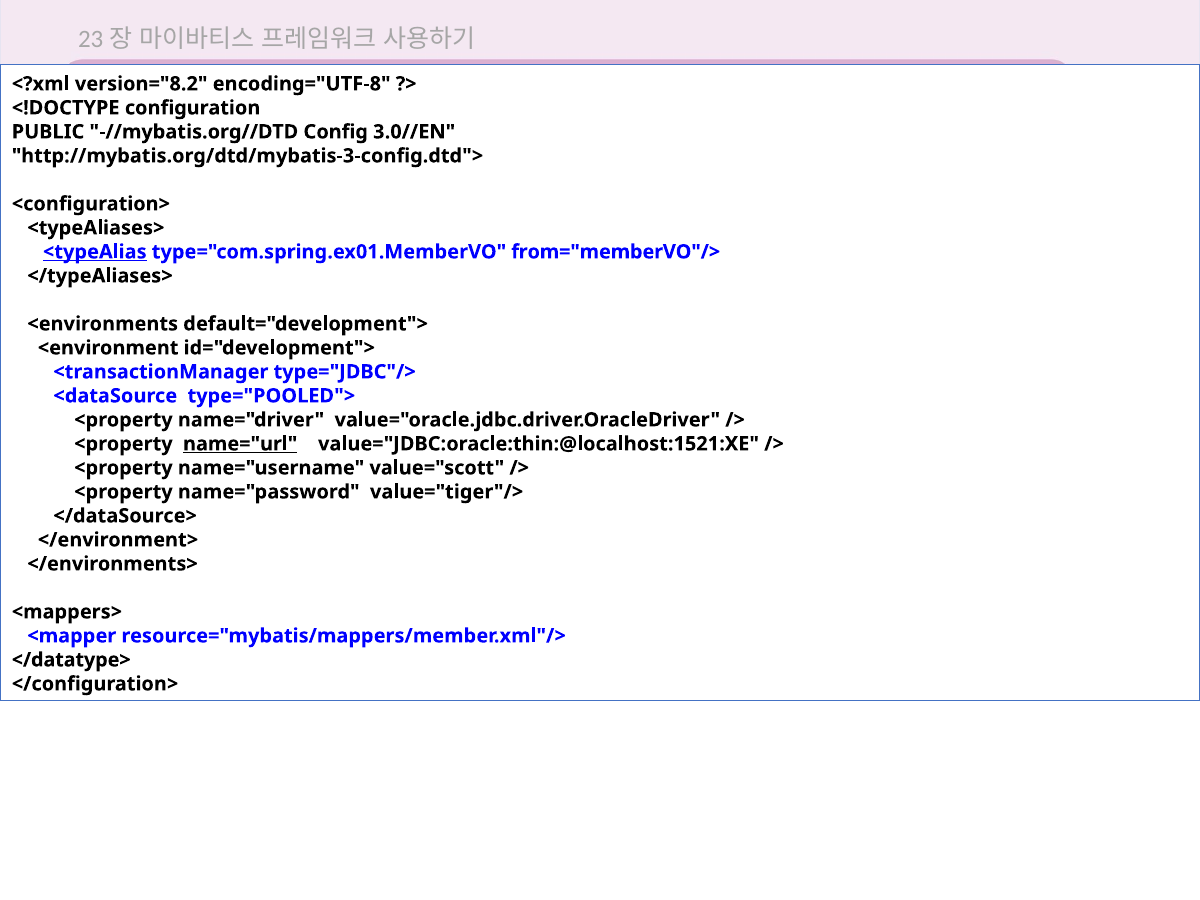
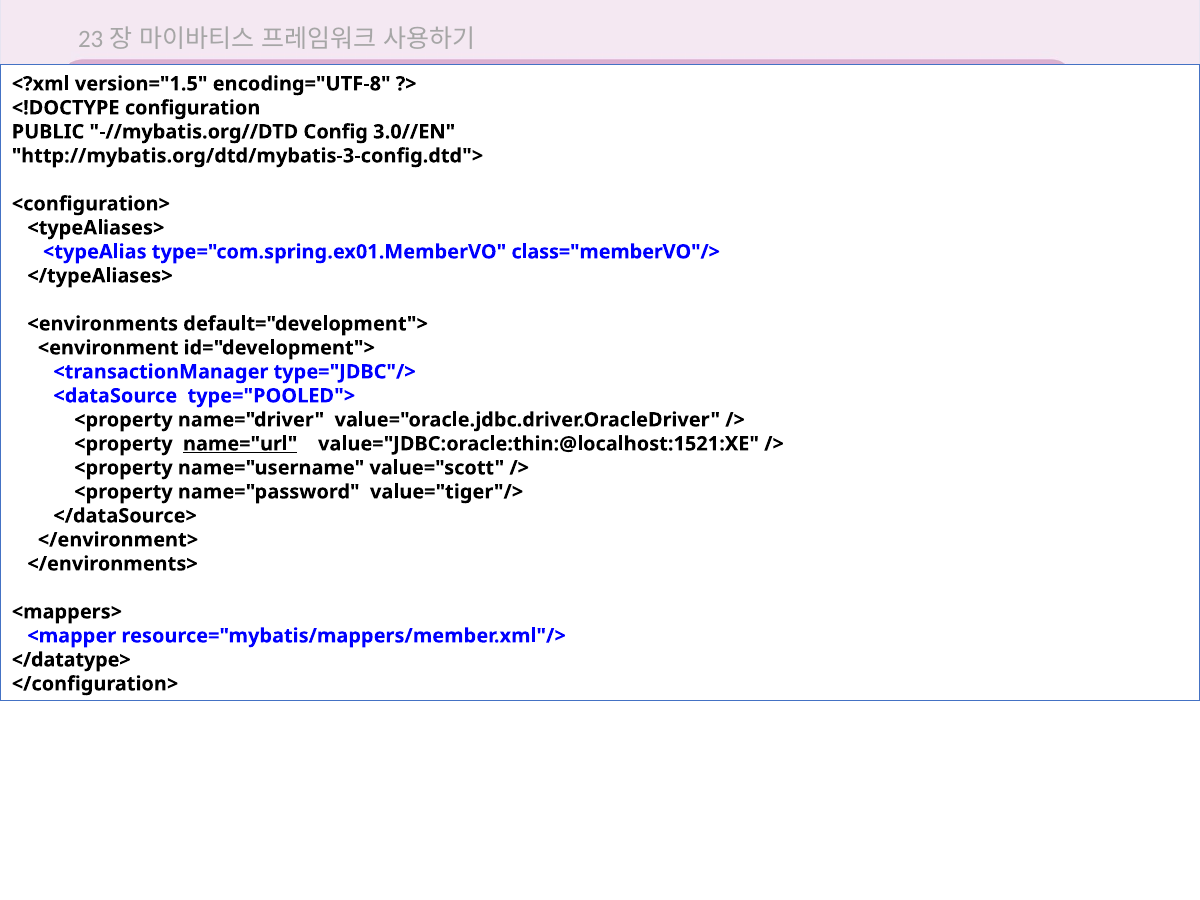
version="8.2: version="8.2 -> version="1.5 (141, 84)
<typeAlias underline: present -> none (95, 252)
from="memberVO"/>: from="memberVO"/> -> class="memberVO"/> (616, 252)
